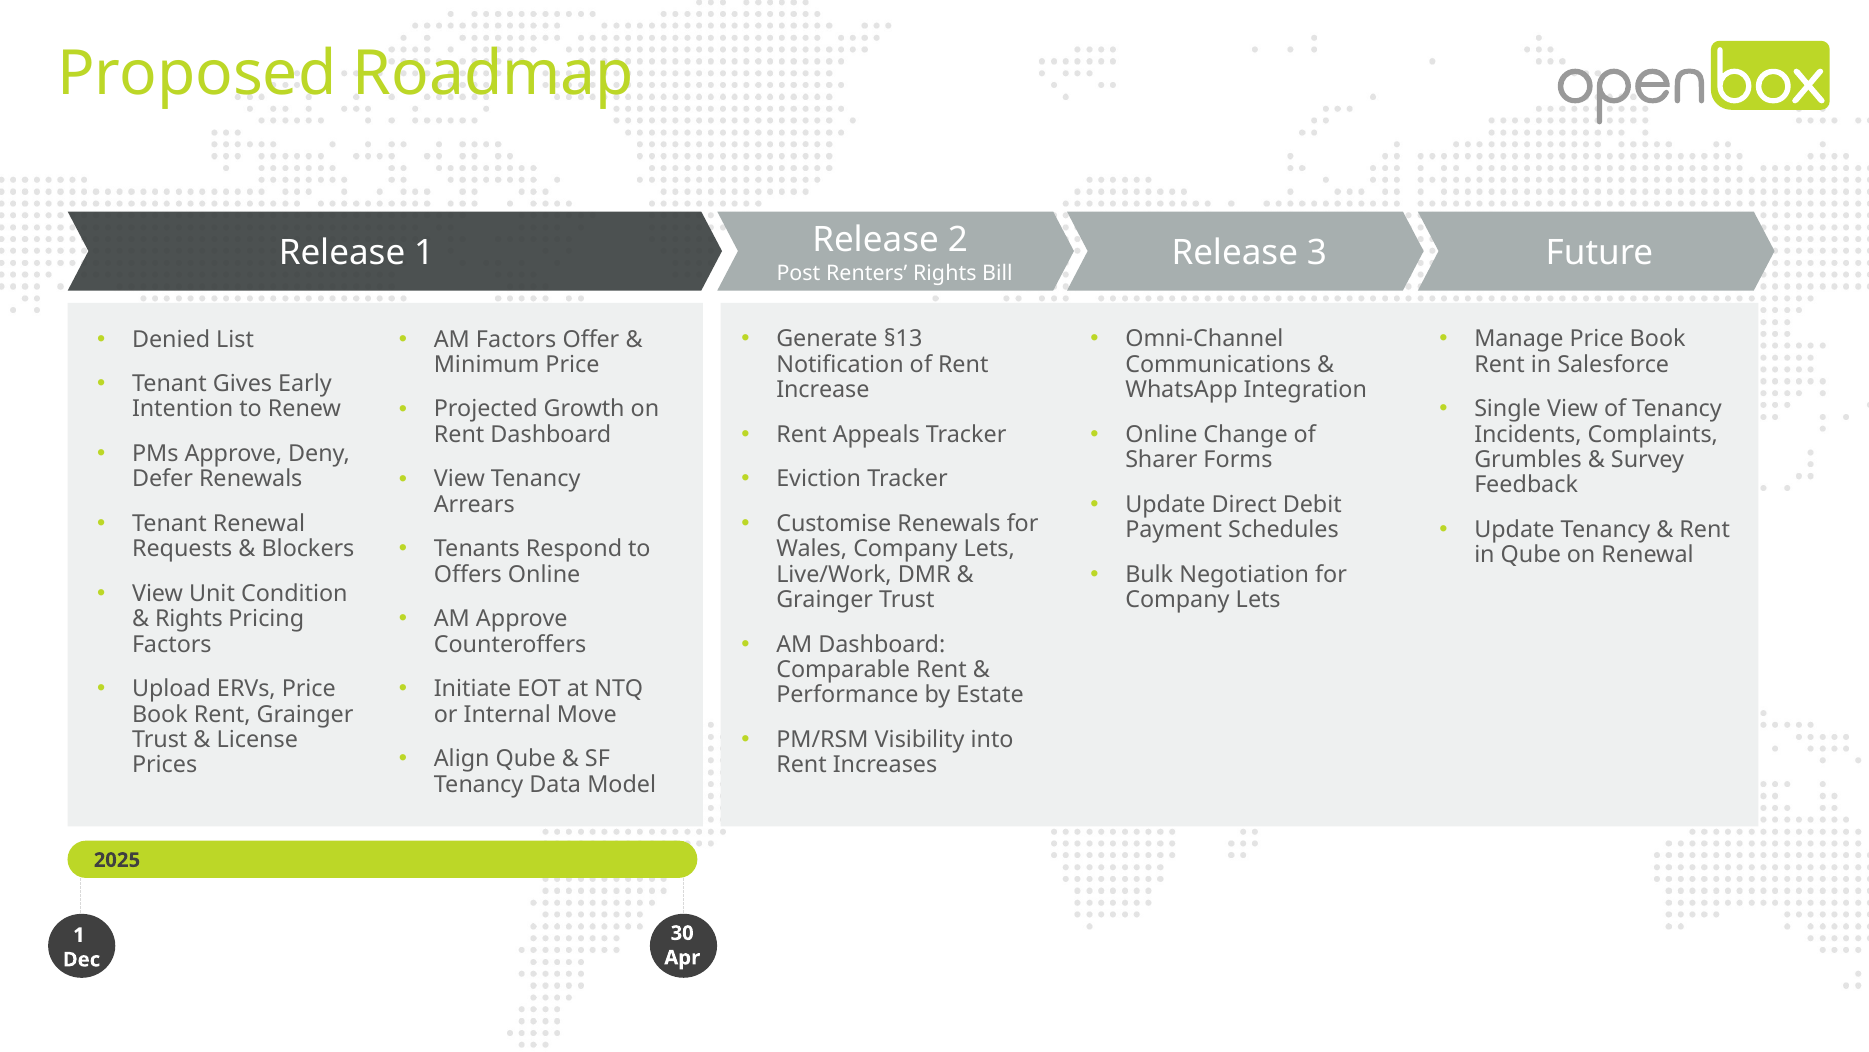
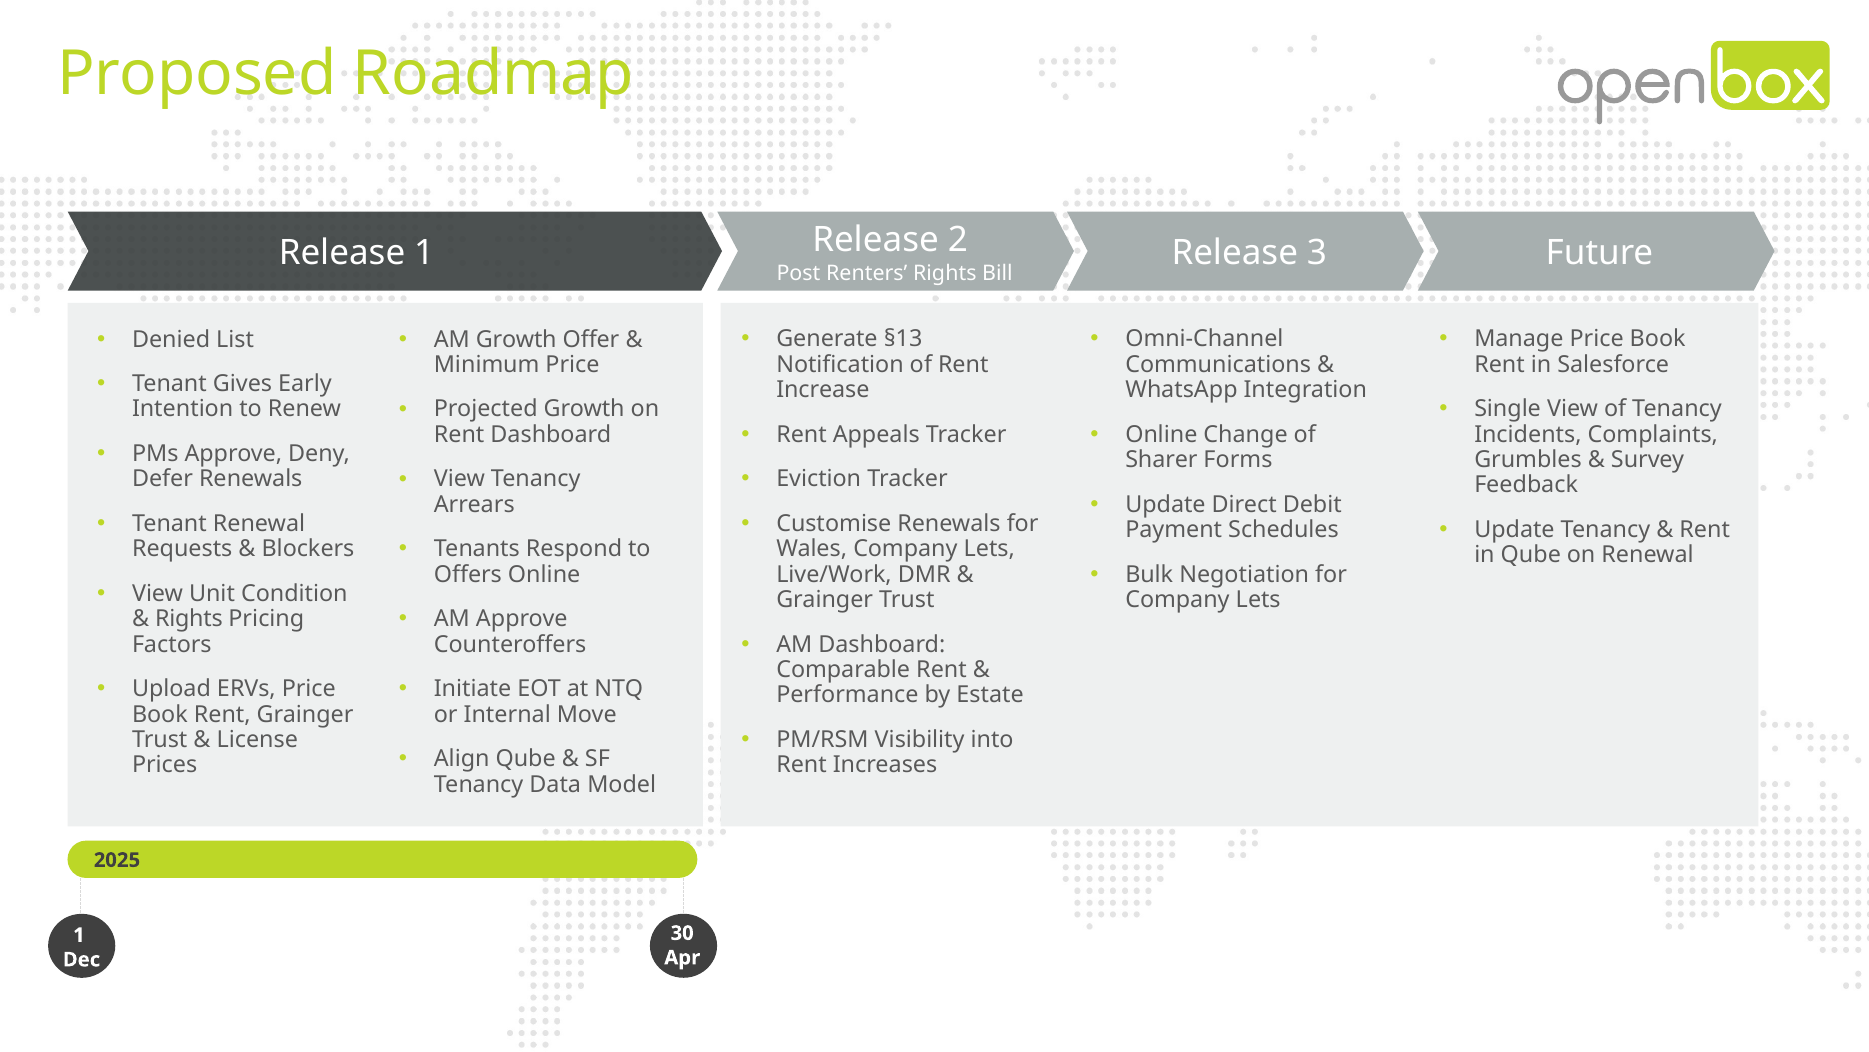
AM Factors: Factors -> Growth (516, 339)
